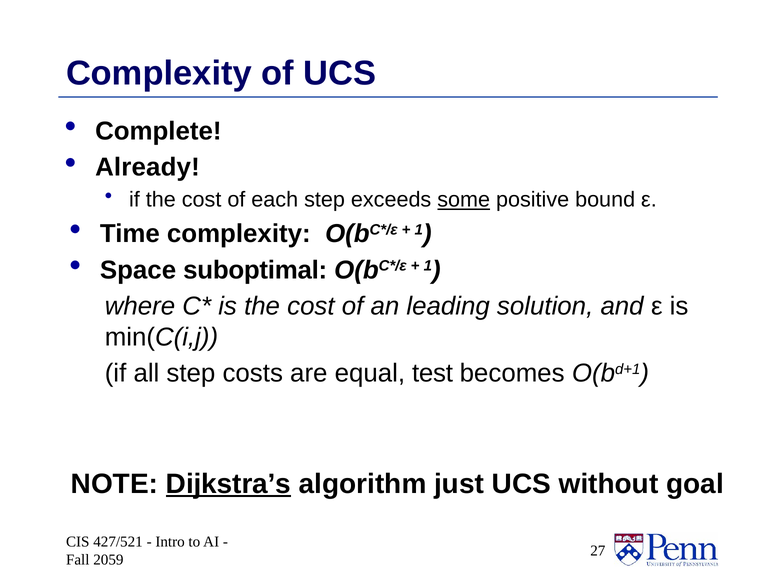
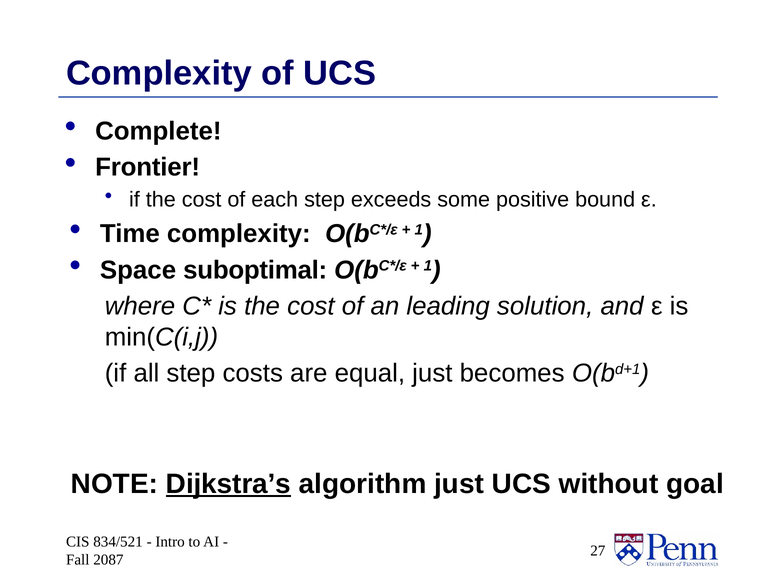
Already: Already -> Frontier (148, 167)
some underline: present -> none (464, 200)
equal test: test -> just (432, 373)
427/521: 427/521 -> 834/521 (118, 542)
2059: 2059 -> 2087 (108, 560)
